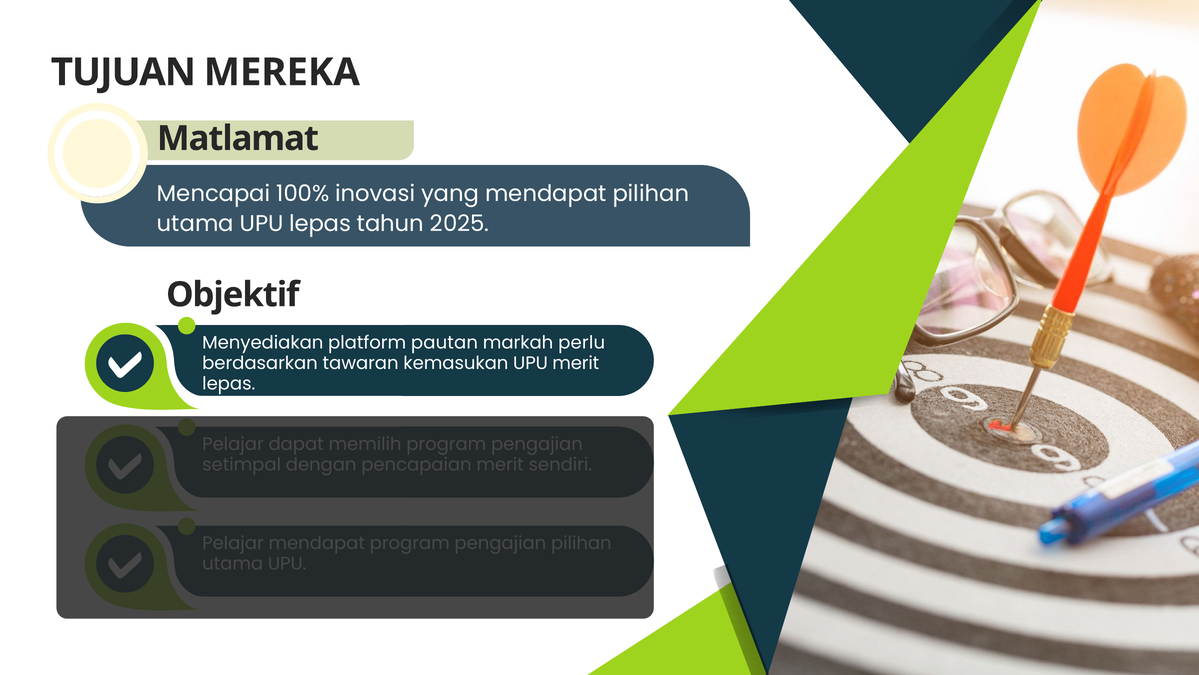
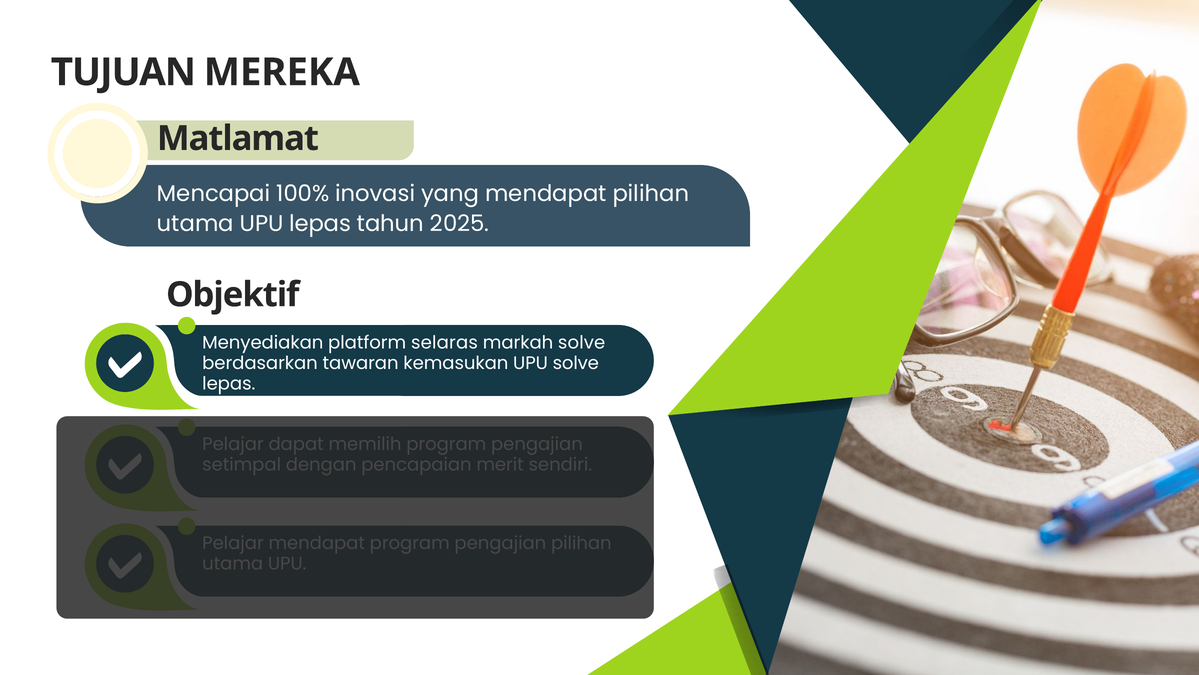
pautan: pautan -> selaras (444, 342)
markah perlu: perlu -> solve (582, 342)
UPU merit: merit -> solve (576, 363)
